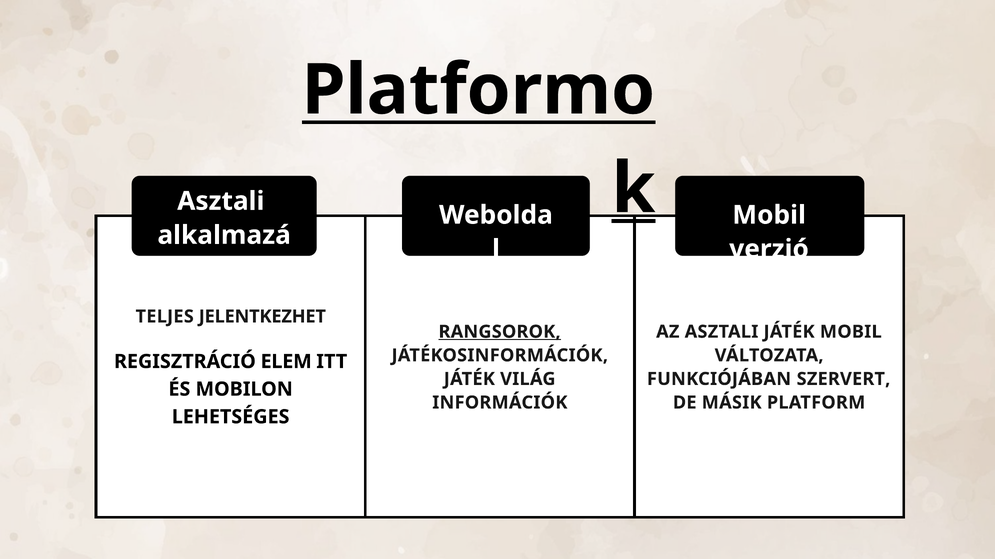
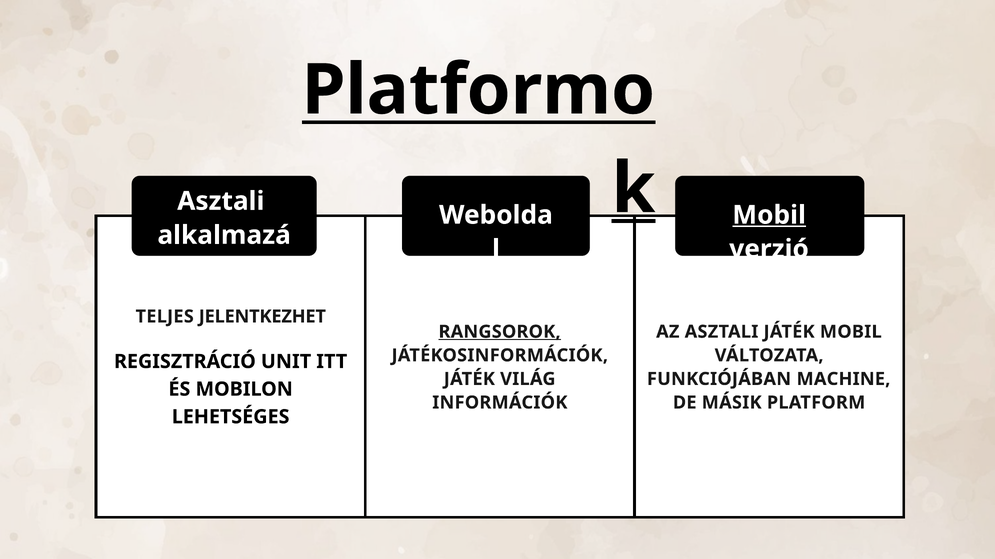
Mobil underline: none -> present (769, 215)
ELEM: ELEM -> UNIT (286, 362)
SZERVERT: SZERVERT -> MACHINE (843, 379)
